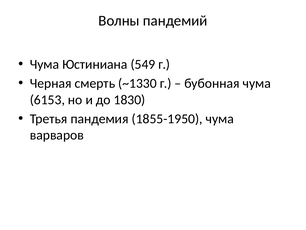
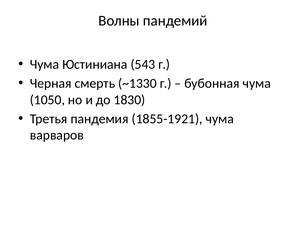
549: 549 -> 543 (143, 64)
6153: 6153 -> 1050 (47, 100)
1855-1950: 1855-1950 -> 1855-1921 (167, 119)
